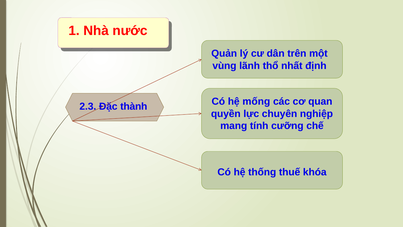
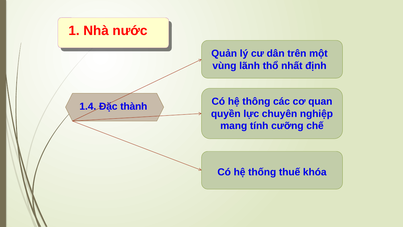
mống: mống -> thông (256, 101)
2.3: 2.3 -> 1.4 (88, 106)
